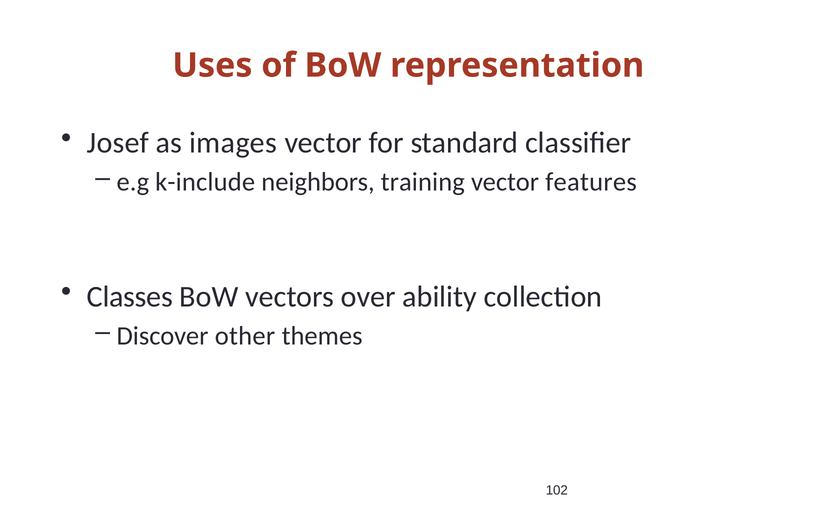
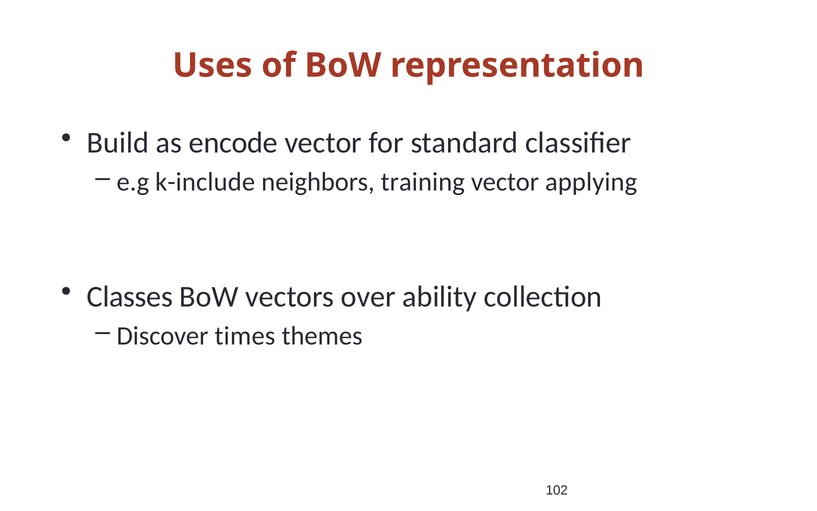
Josef: Josef -> Build (118, 143)
images: images -> encode (233, 143)
features: features -> applying (591, 182)
other: other -> times (245, 336)
